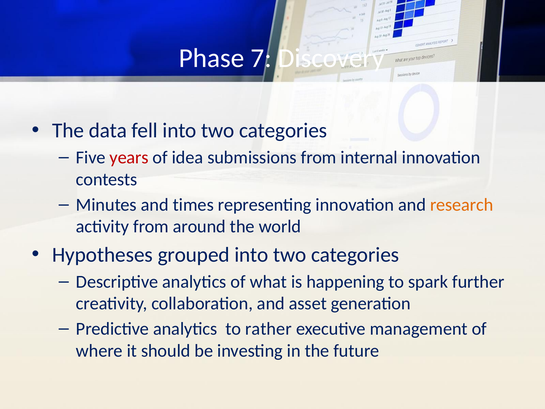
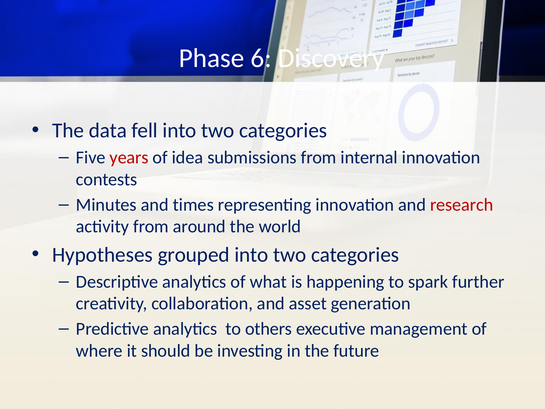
7: 7 -> 6 (261, 58)
research colour: orange -> red (462, 205)
rather: rather -> others (269, 329)
